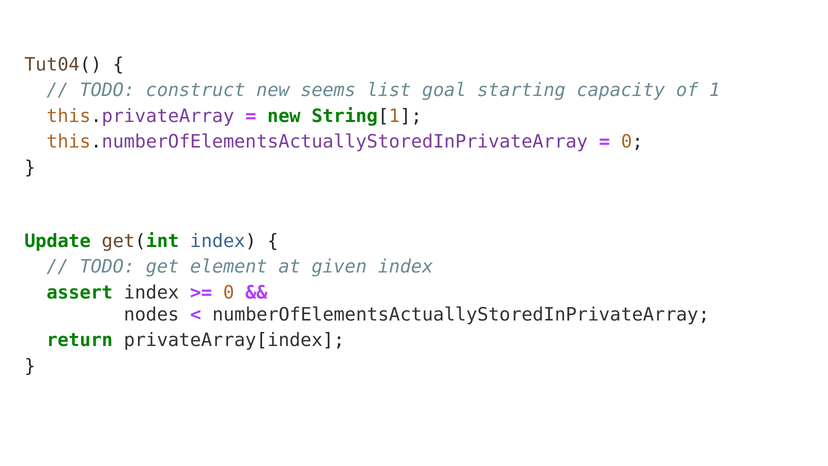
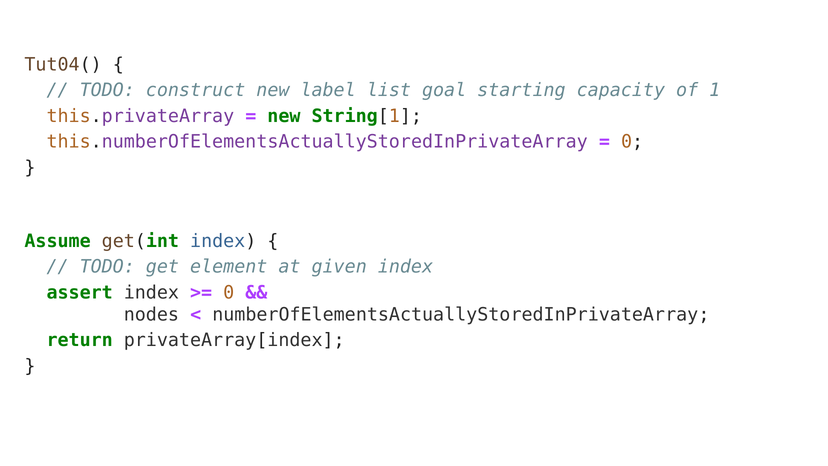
seems: seems -> label (328, 90)
Update: Update -> Assume (58, 241)
